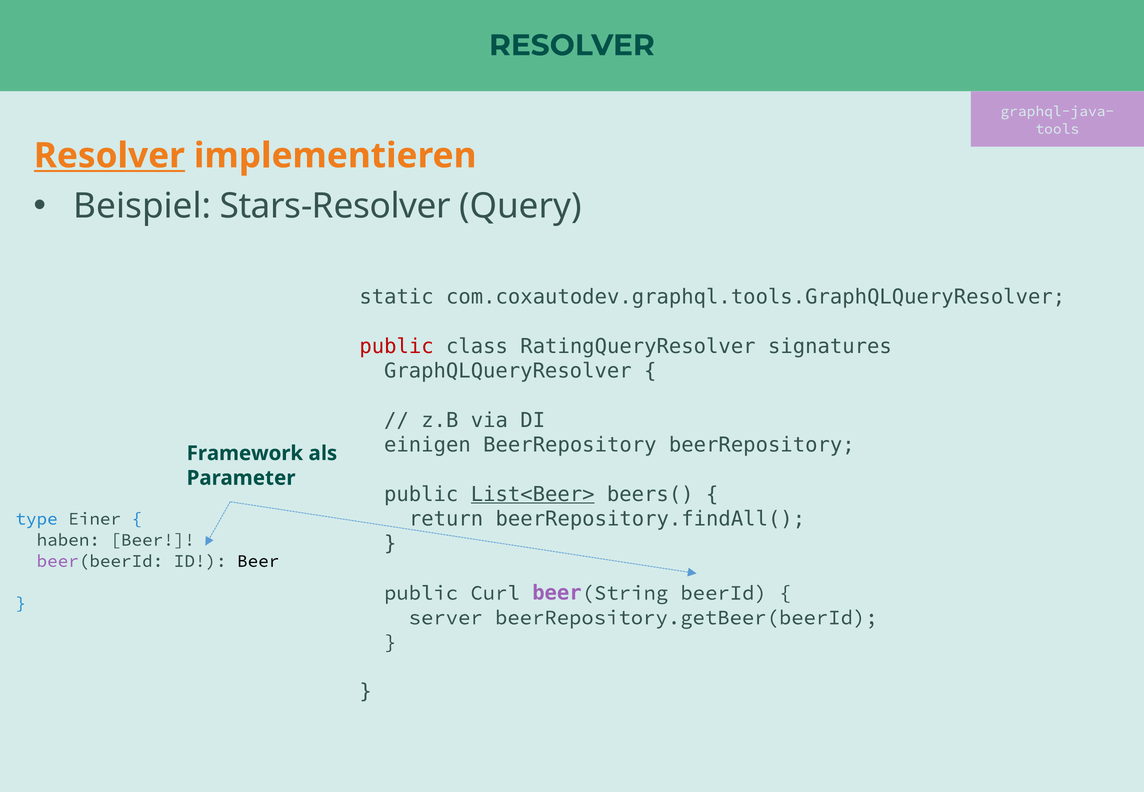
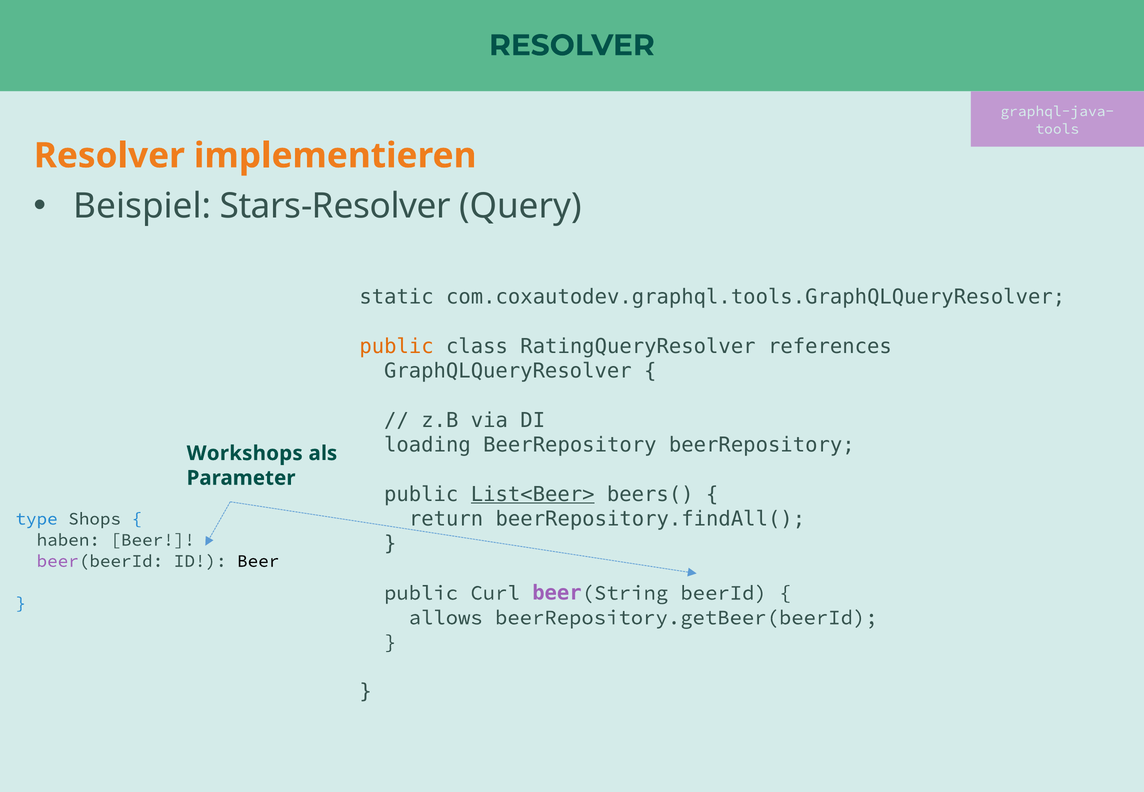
Resolver underline: present -> none (109, 156)
public colour: red -> orange (397, 346)
signatures: signatures -> references (830, 346)
einigen: einigen -> loading (427, 445)
Framework: Framework -> Workshops (245, 453)
Einer: Einer -> Shops (95, 519)
server: server -> allows (446, 618)
